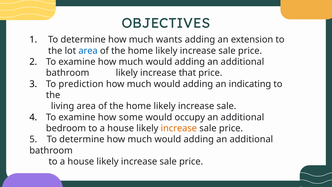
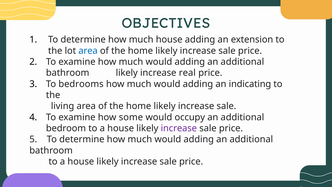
much wants: wants -> house (169, 40)
that: that -> real (187, 73)
prediction: prediction -> bedrooms (81, 84)
increase colour: orange -> purple (179, 128)
